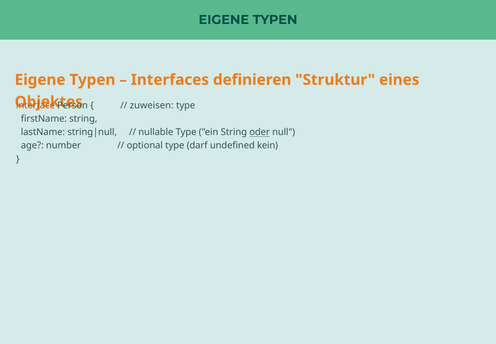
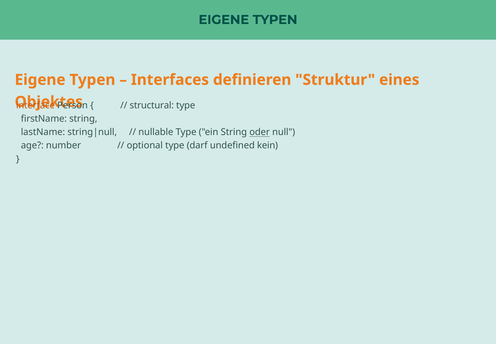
zuweisen: zuweisen -> structural (152, 105)
